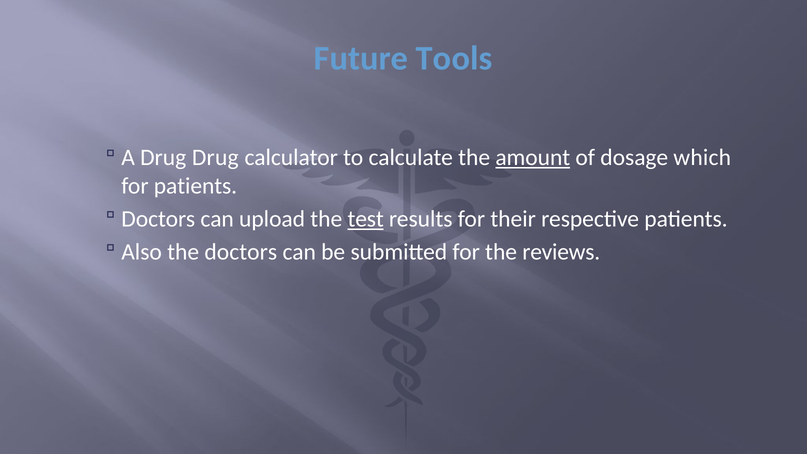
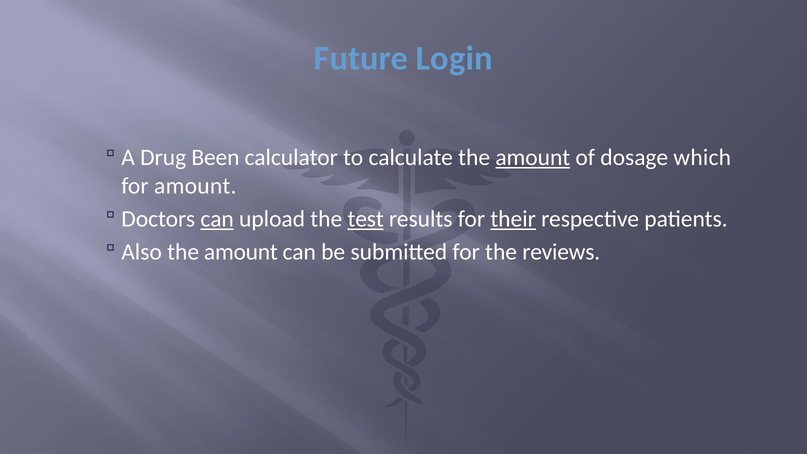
Tools: Tools -> Login (454, 58)
Drug Drug: Drug -> Been (215, 158)
for patients: patients -> amount (195, 186)
can underline: none -> present (217, 219)
their underline: none -> present (513, 219)
Also the doctors: doctors -> amount (241, 252)
